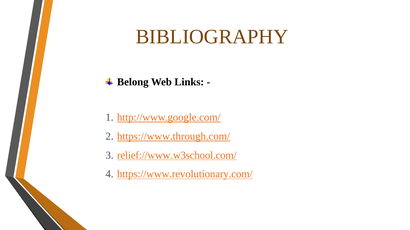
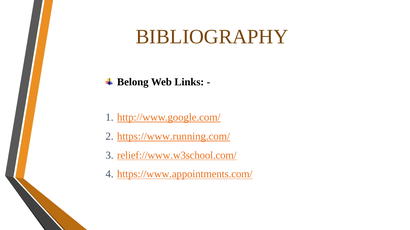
https://www.through.com/: https://www.through.com/ -> https://www.running.com/ (174, 137)
https://www.revolutionary.com/: https://www.revolutionary.com/ -> https://www.appointments.com/ (185, 175)
